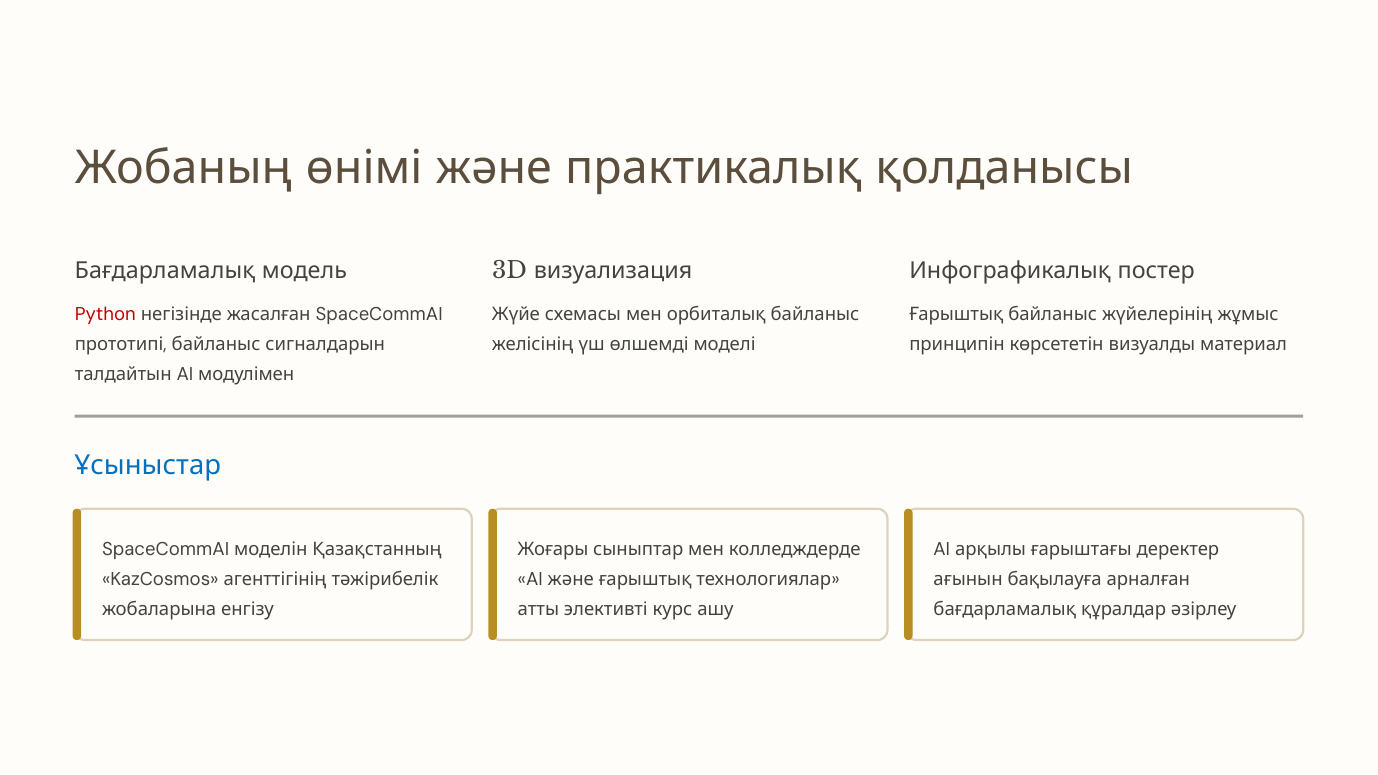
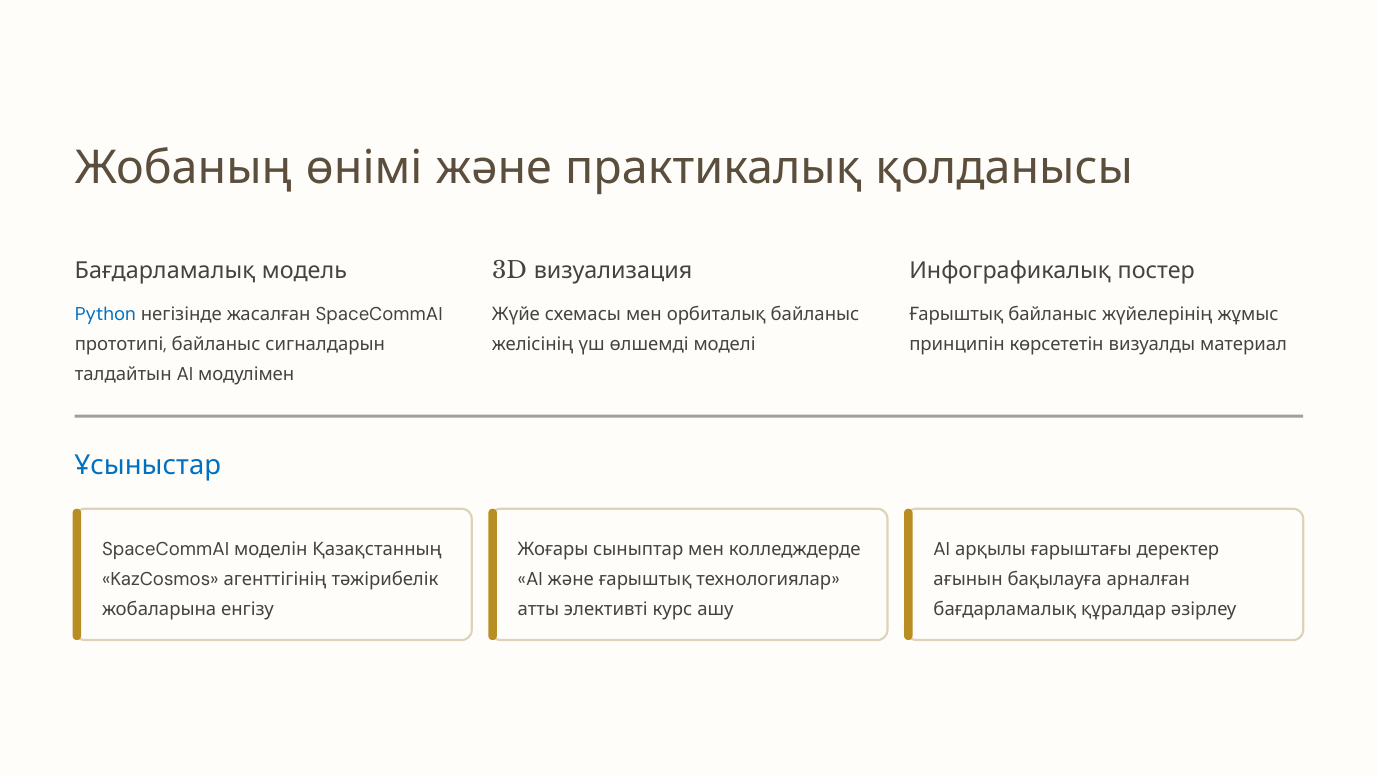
Python colour: red -> blue (105, 315)
